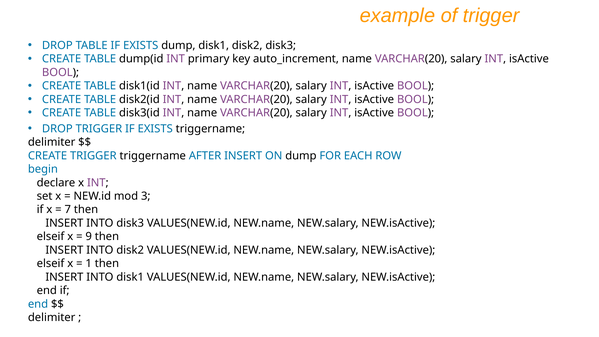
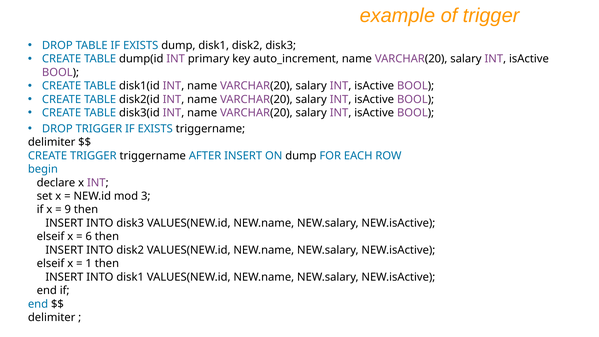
7: 7 -> 9 (68, 210)
9: 9 -> 6 (89, 237)
